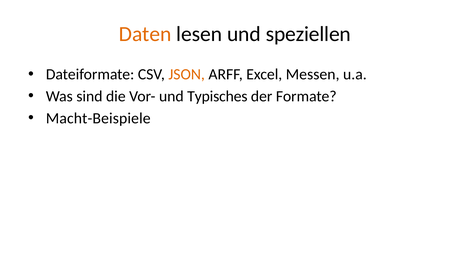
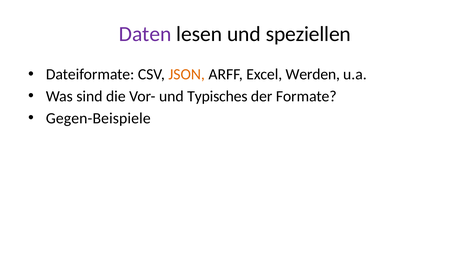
Daten colour: orange -> purple (145, 34)
Messen: Messen -> Werden (313, 75)
Macht-Beispiele: Macht-Beispiele -> Gegen-Beispiele (98, 118)
